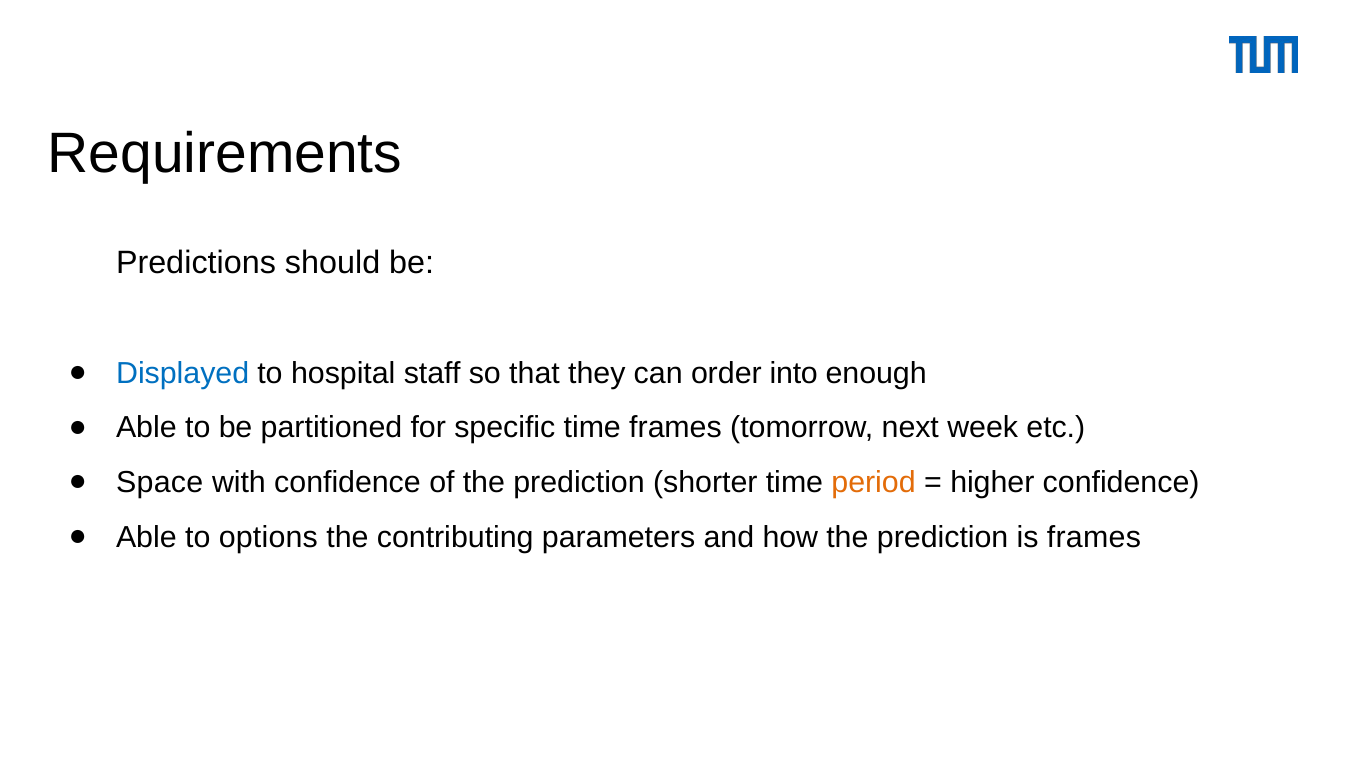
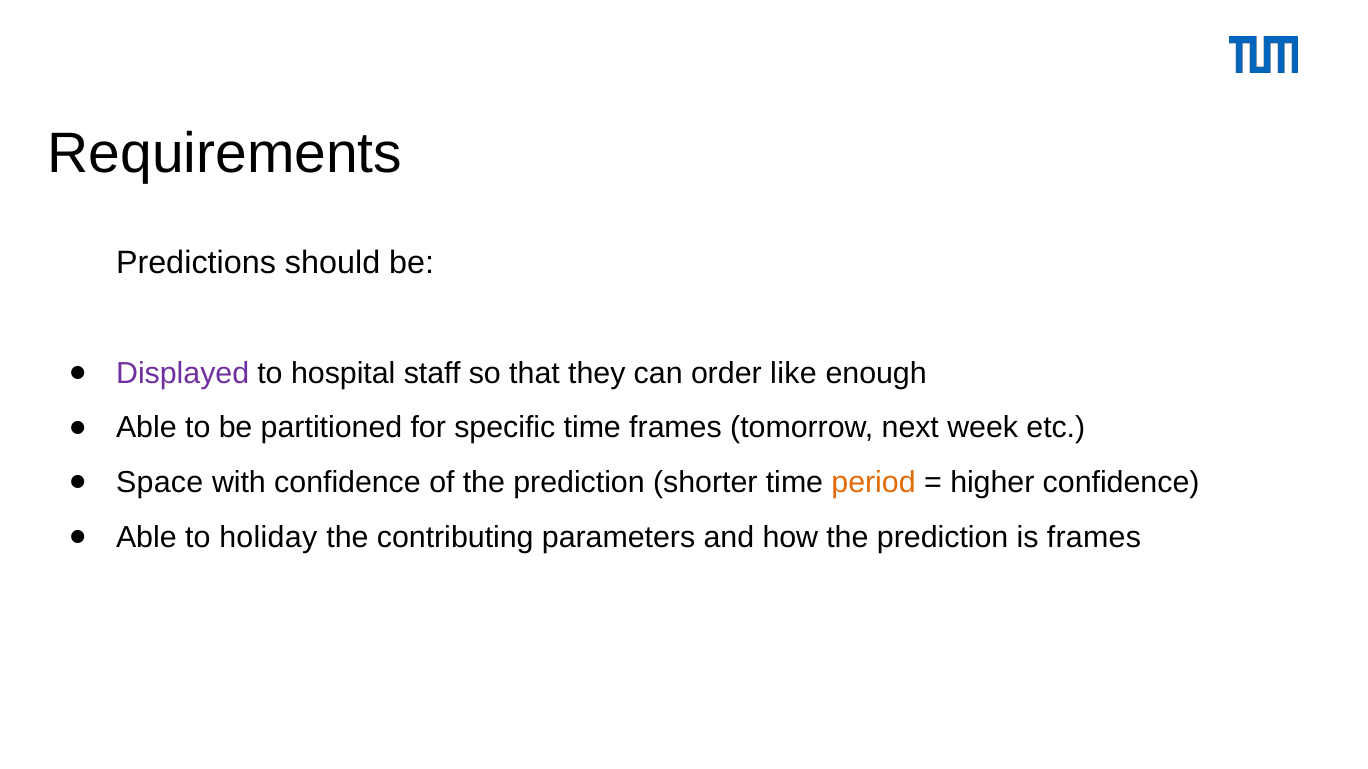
Displayed colour: blue -> purple (183, 373)
into: into -> like (793, 373)
options: options -> holiday (268, 537)
